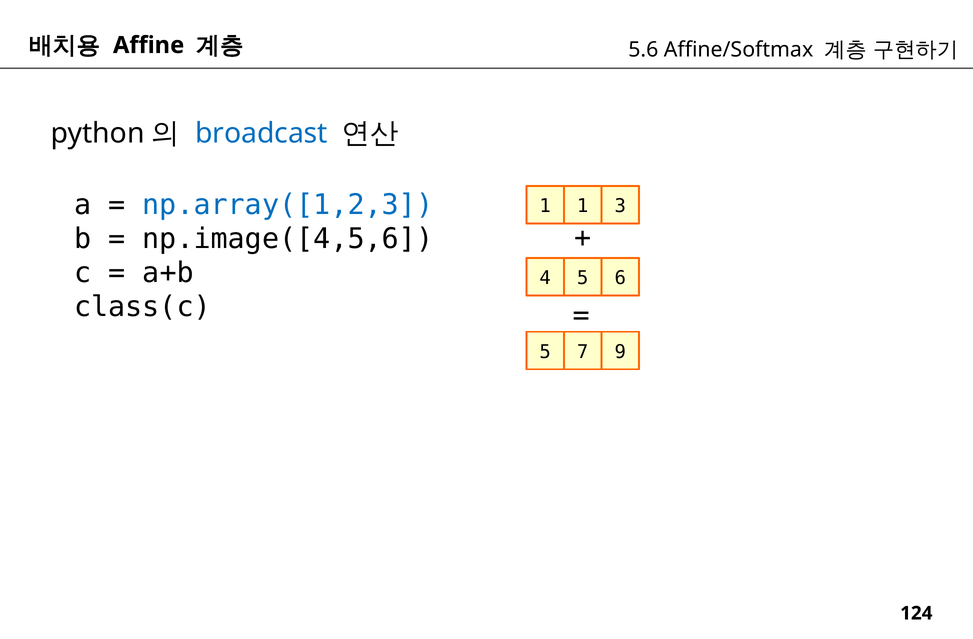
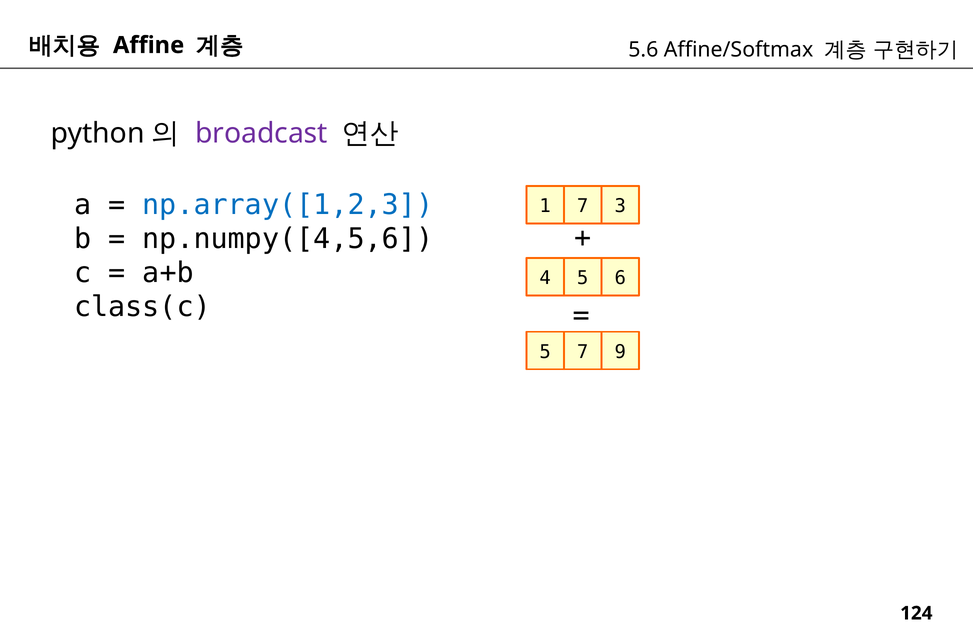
broadcast colour: blue -> purple (261, 134)
1 1: 1 -> 7 (583, 206)
np.image([4,5,6: np.image([4,5,6 -> np.numpy([4,5,6 (288, 239)
